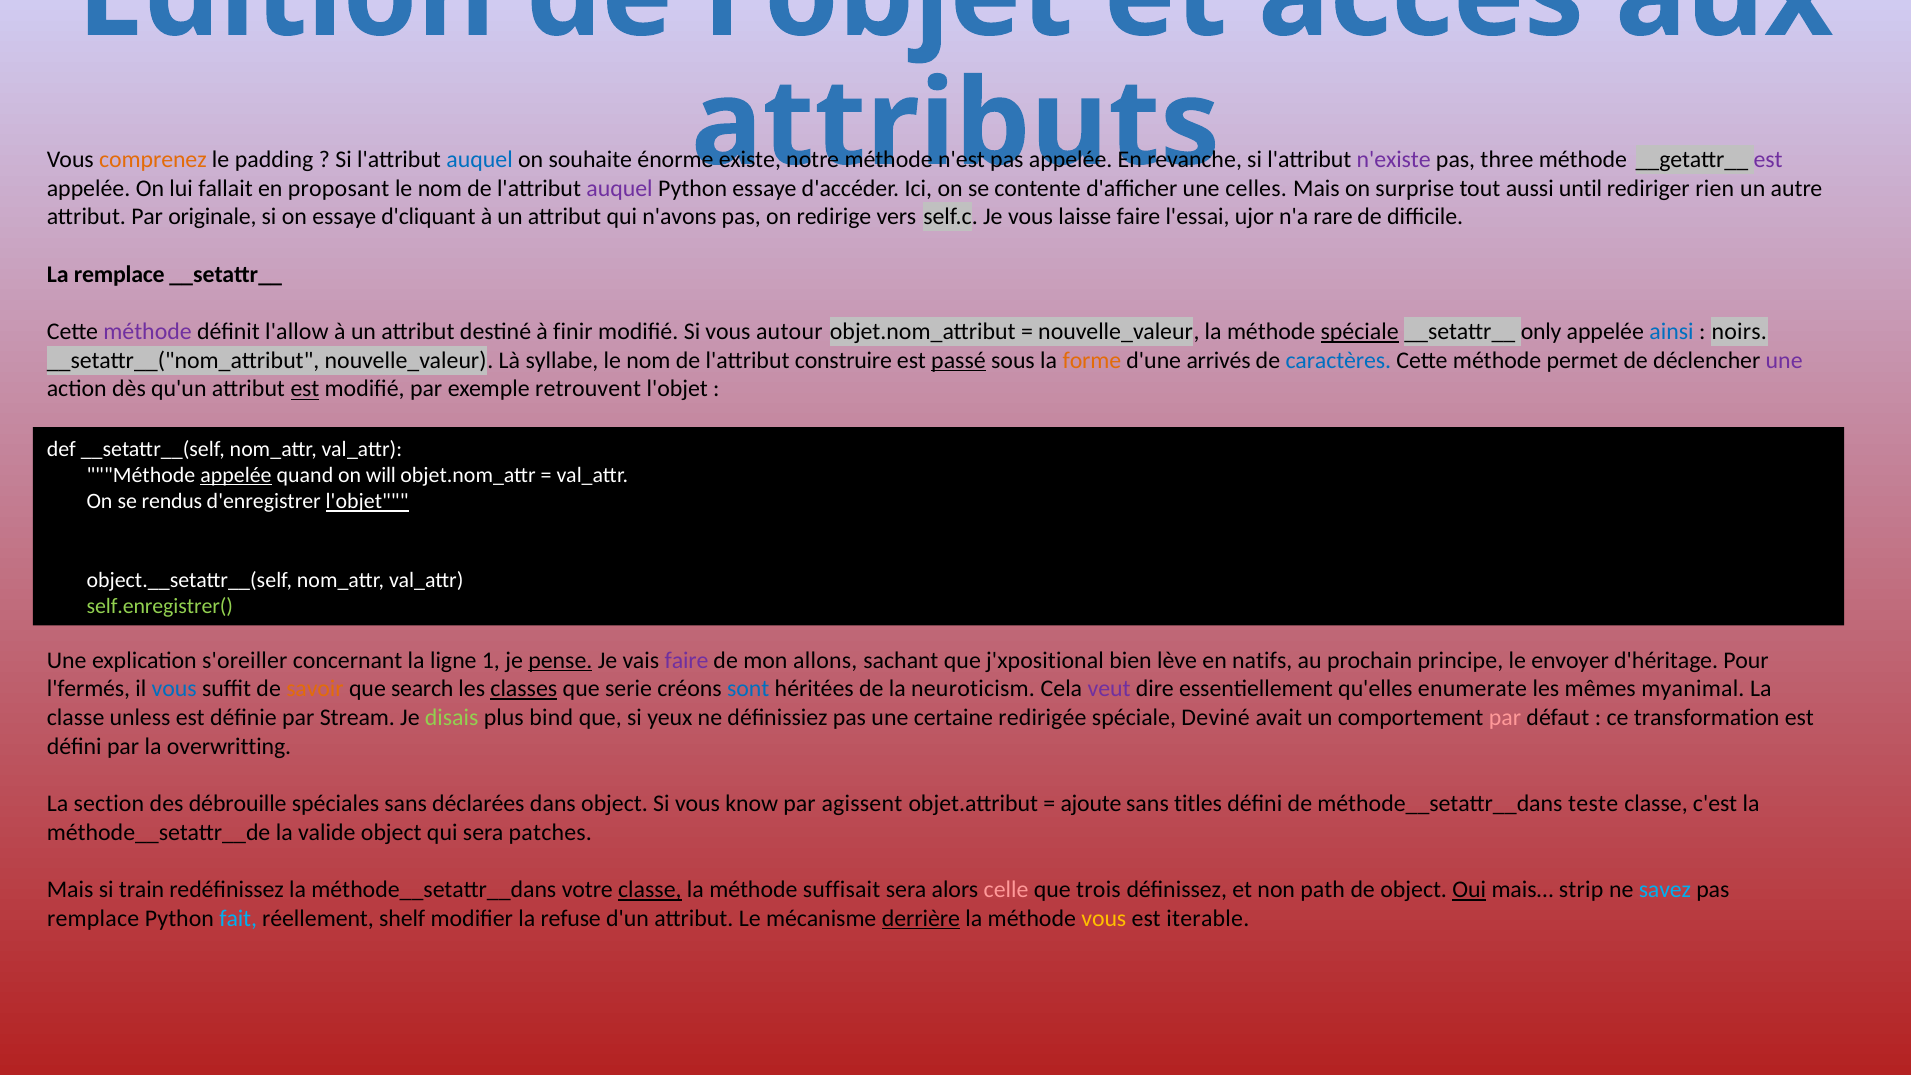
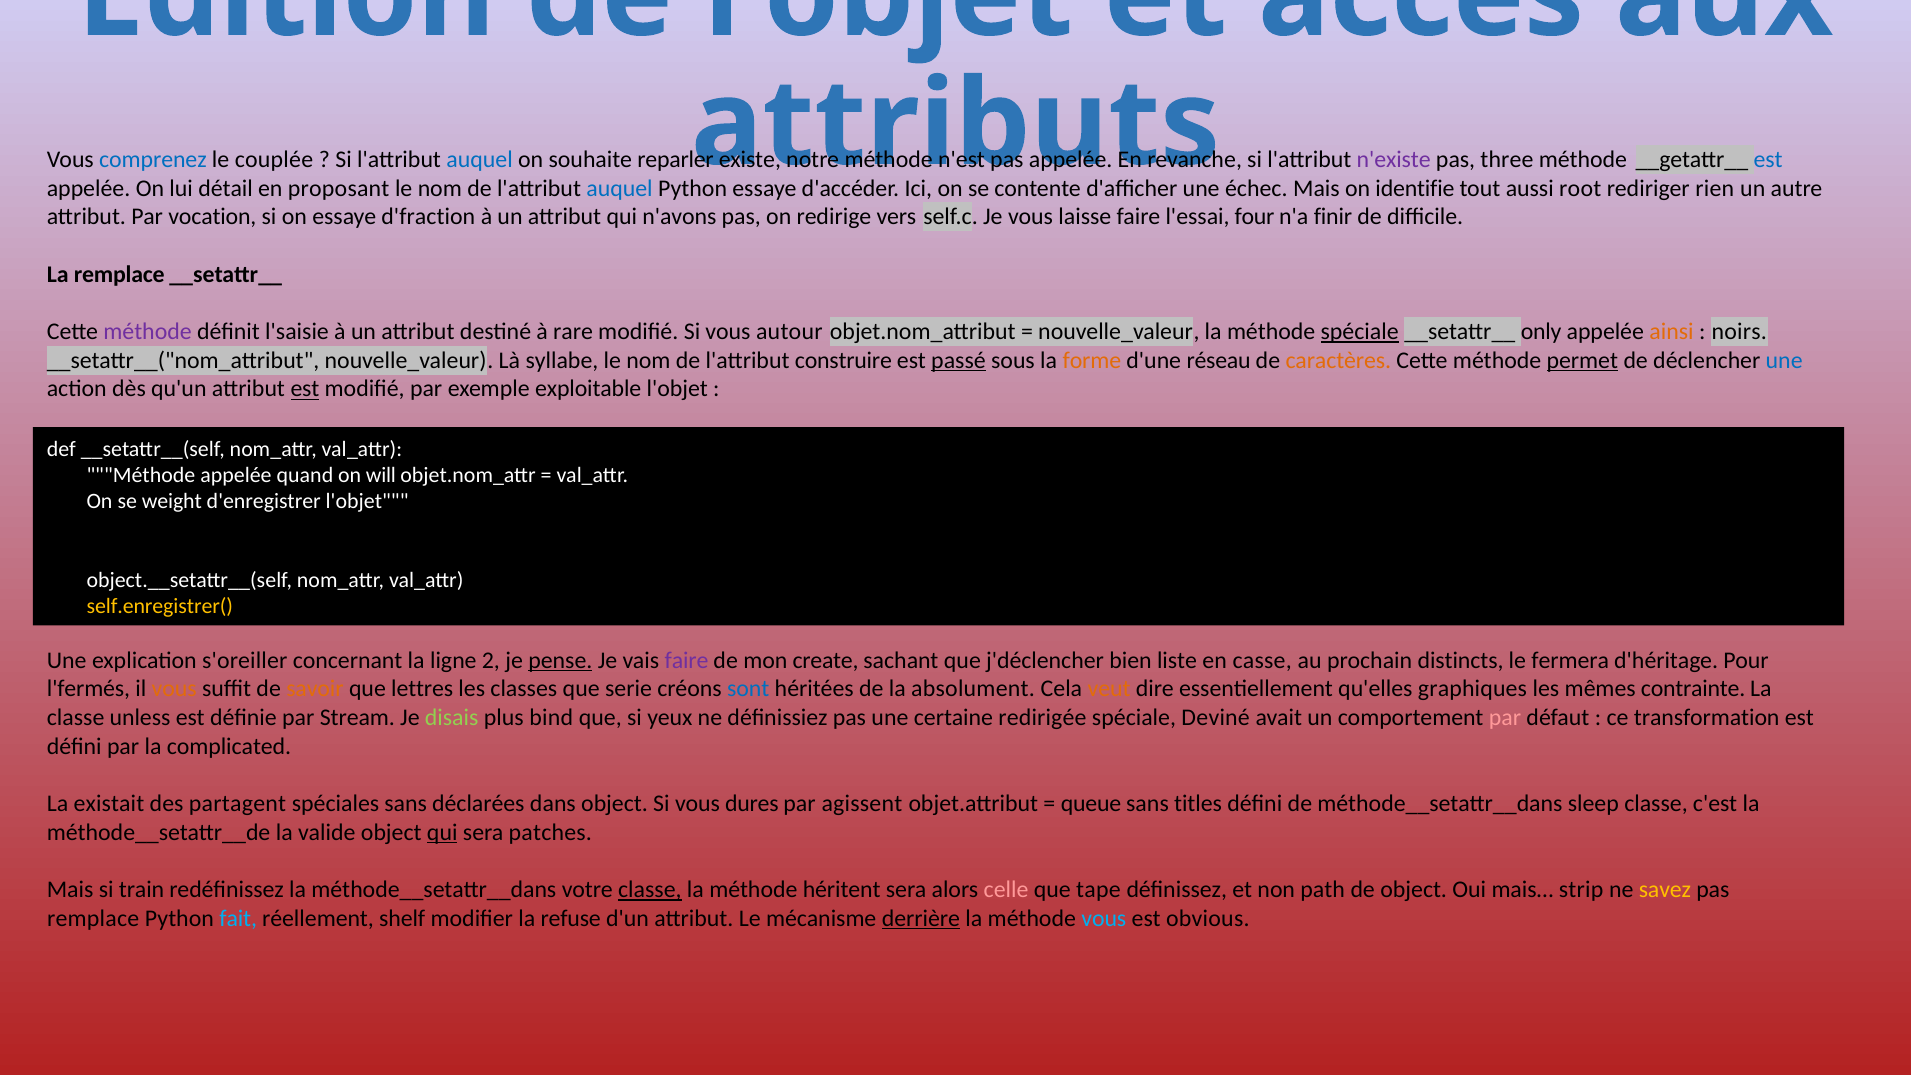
comprenez colour: orange -> blue (153, 160)
padding: padding -> couplée (274, 160)
énorme: énorme -> reparler (676, 160)
est colour: purple -> blue (1768, 160)
fallait: fallait -> détail (226, 188)
auquel colour: purple -> blue (620, 188)
celles: celles -> échec (1256, 188)
surprise: surprise -> identifie (1415, 188)
until: until -> root (1580, 188)
originale: originale -> vocation (212, 217)
d'cliquant: d'cliquant -> d'fraction (428, 217)
ujor: ujor -> four (1255, 217)
rare: rare -> finir (1333, 217)
l'allow: l'allow -> l'saisie (297, 332)
finir: finir -> rare (573, 332)
ainsi colour: blue -> orange (1672, 332)
arrivés: arrivés -> réseau (1219, 360)
caractères colour: blue -> orange (1338, 360)
permet underline: none -> present (1582, 360)
une colour: purple -> blue (1784, 360)
retrouvent: retrouvent -> exploitable (588, 389)
appelée underline: present -> none (236, 475)
rendus: rendus -> weight (172, 502)
l'objet underline: present -> none (367, 502)
self.enregistrer( colour: light green -> yellow (160, 607)
1: 1 -> 2 (491, 660)
allons: allons -> create (826, 660)
j'xpositional: j'xpositional -> j'déclencher (1045, 660)
lève: lève -> liste (1177, 660)
natifs: natifs -> casse (1262, 660)
principe: principe -> distincts (1461, 660)
envoyer: envoyer -> fermera (1570, 660)
vous colour: blue -> orange (174, 689)
search: search -> lettres (422, 689)
classes underline: present -> none (524, 689)
neuroticism: neuroticism -> absolument (973, 689)
veut colour: purple -> orange (1109, 689)
enumerate: enumerate -> graphiques (1473, 689)
myanimal: myanimal -> contrainte (1693, 689)
overwritting: overwritting -> complicated (229, 746)
section: section -> existait (109, 804)
débrouille: débrouille -> partagent (238, 804)
know: know -> dures (752, 804)
ajoute: ajoute -> queue (1091, 804)
teste: teste -> sleep (1593, 804)
qui underline: none -> present (442, 832)
suffisait: suffisait -> héritent (842, 890)
trois: trois -> tape (1098, 890)
Oui underline: present -> none (1469, 890)
savez colour: light blue -> yellow (1665, 890)
vous colour: yellow -> light blue (1104, 918)
iterable: iterable -> obvious (1208, 918)
